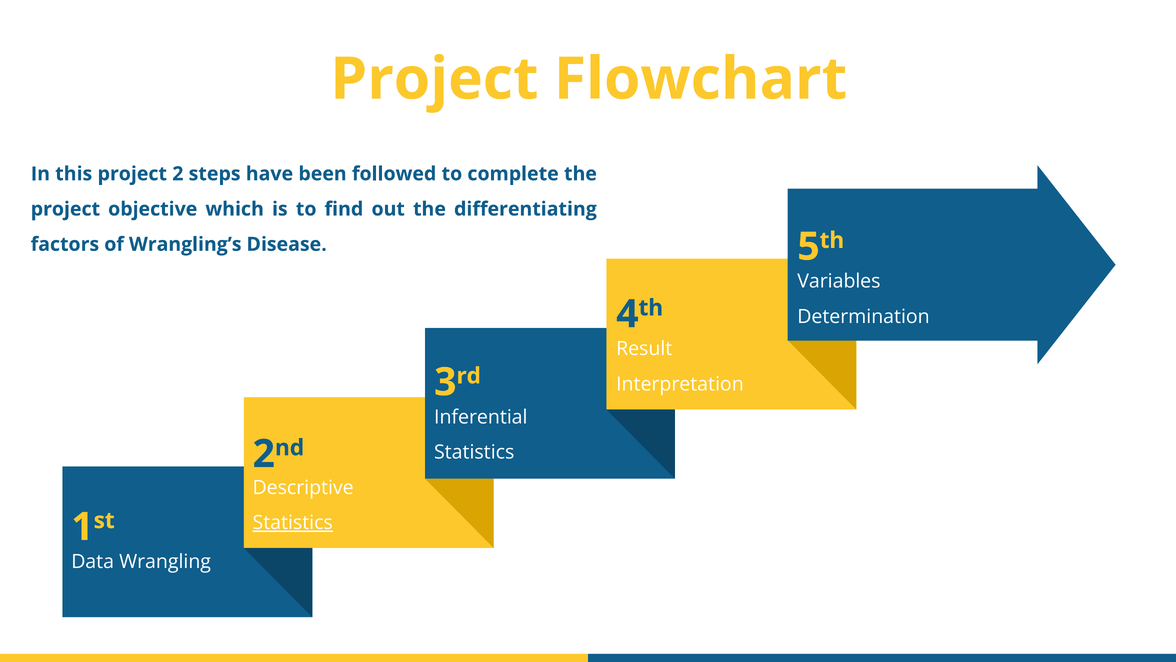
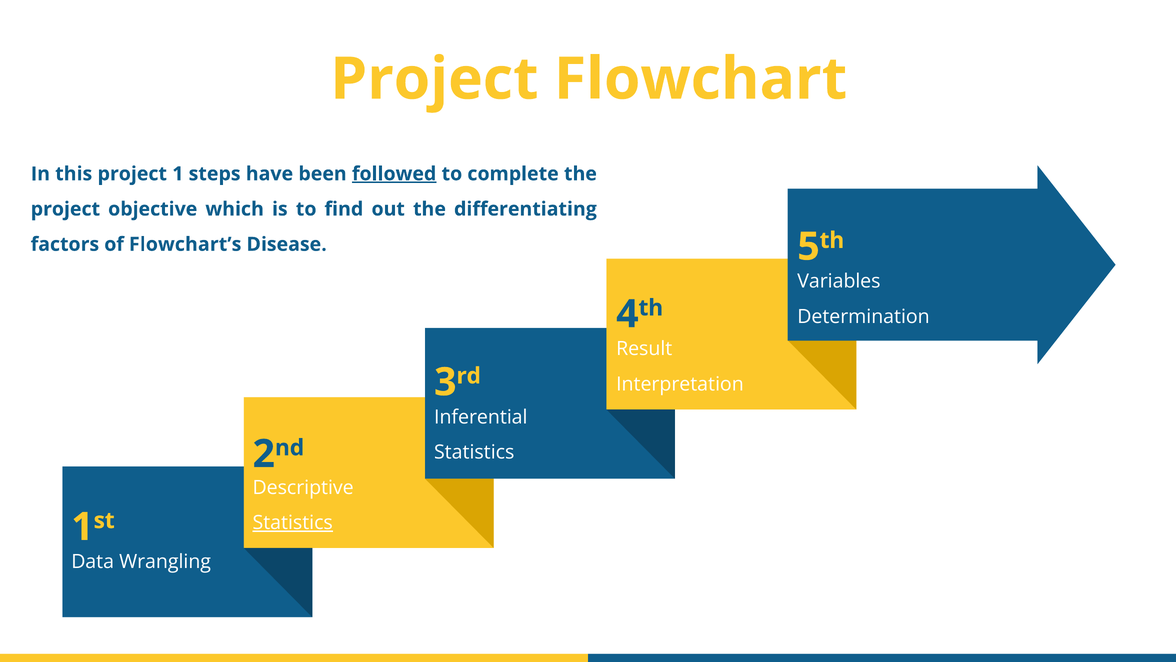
2: 2 -> 1 (178, 174)
followed underline: none -> present (394, 174)
Wrangling’s: Wrangling’s -> Flowchart’s (185, 244)
